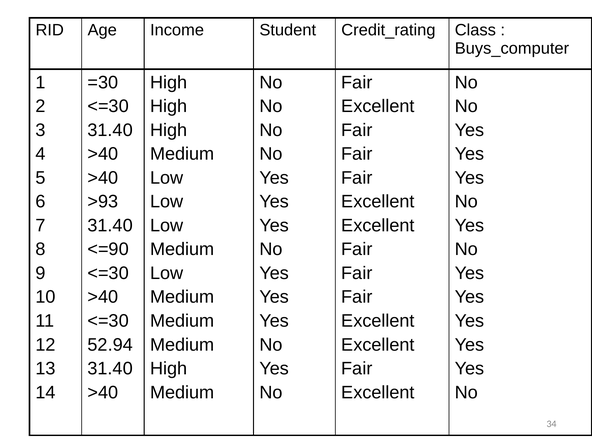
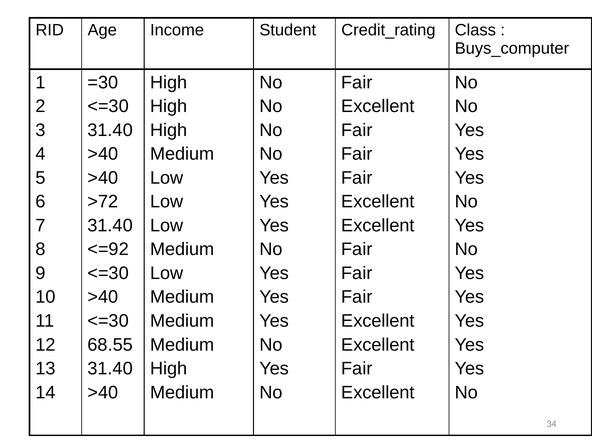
>93: >93 -> >72 (103, 202)
<=90: <=90 -> <=92 (108, 249)
52.94: 52.94 -> 68.55 (110, 345)
